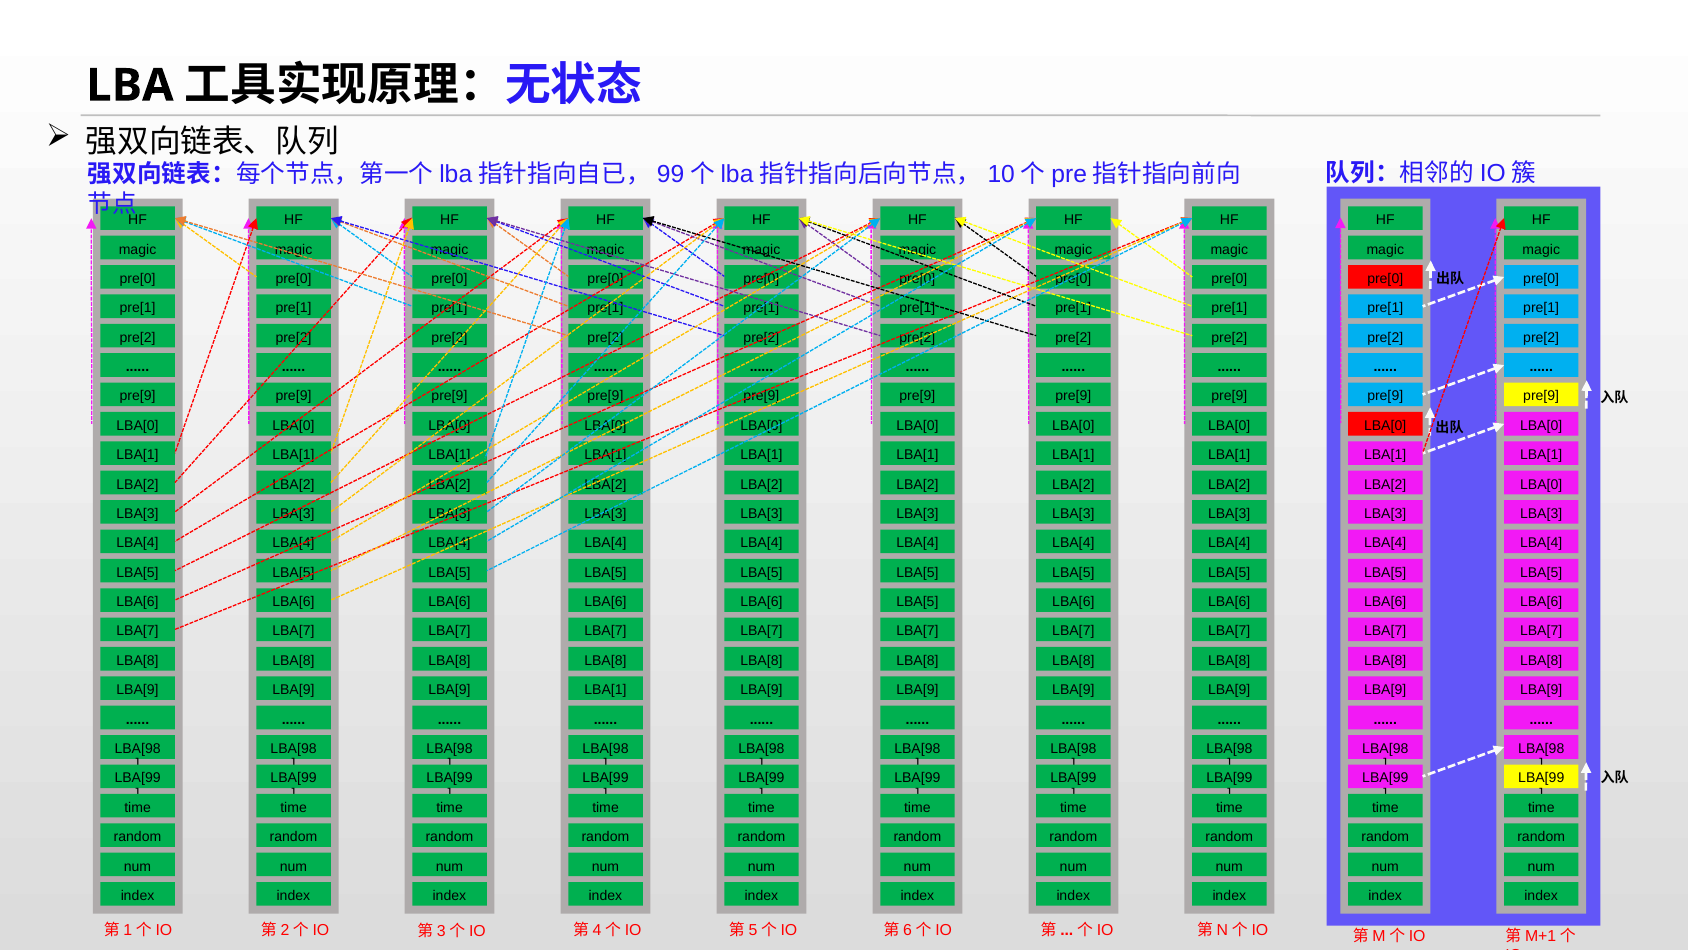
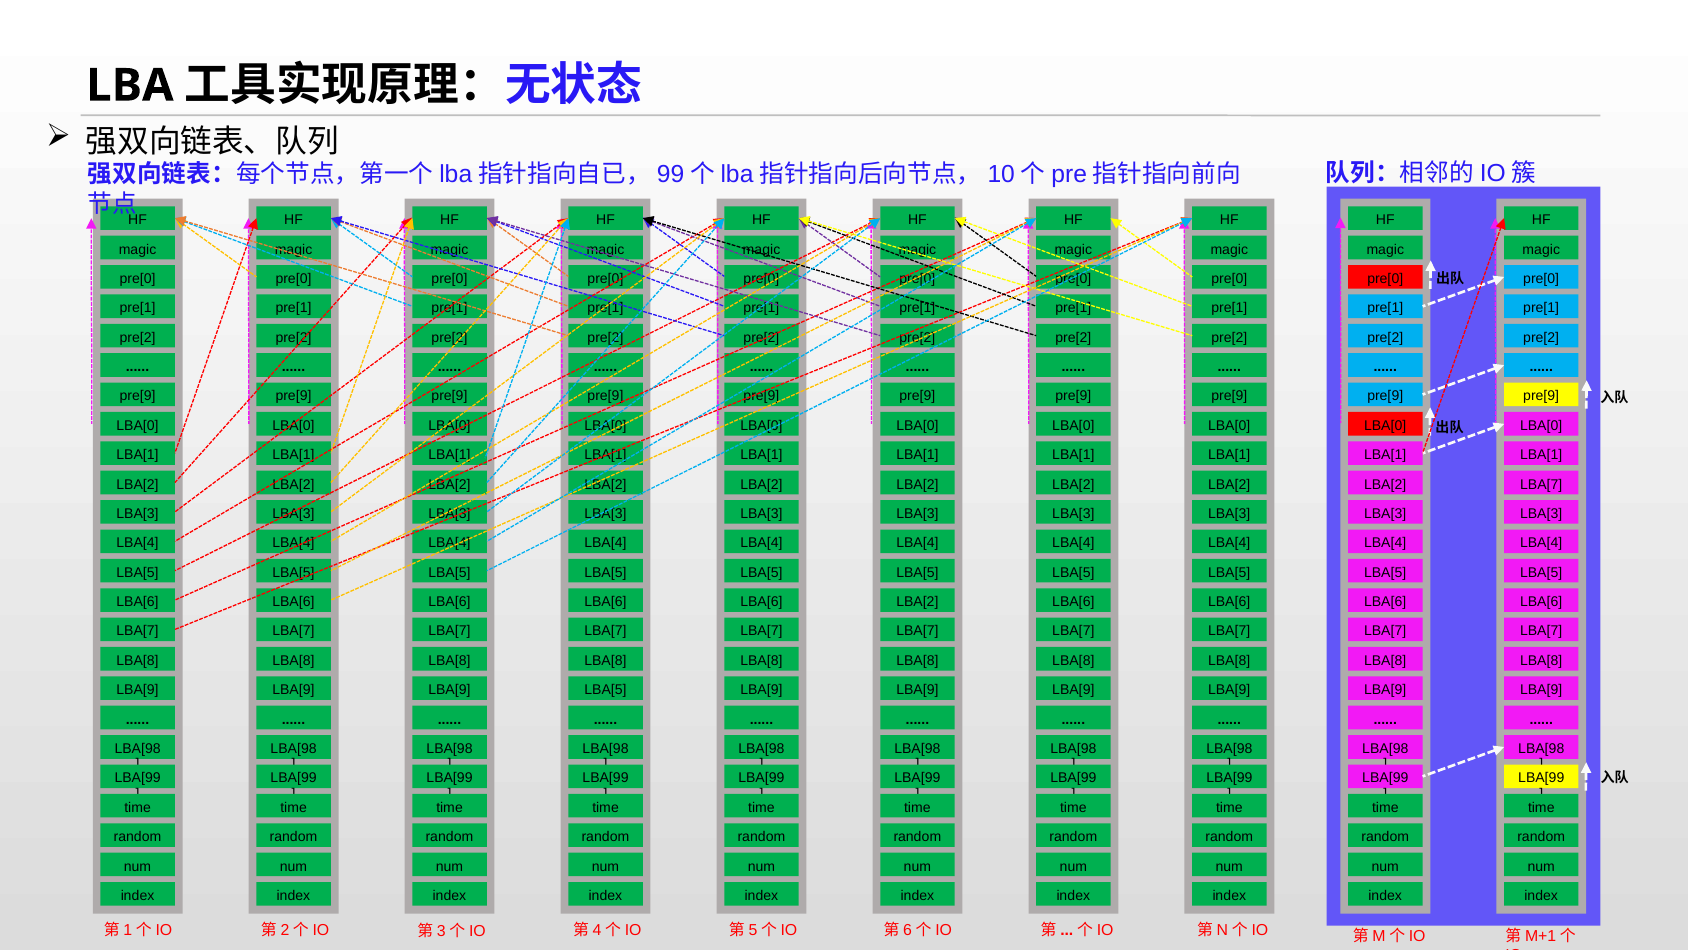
LBA[0: LBA[0 -> LBA[7 (1541, 484)
LBA[5: LBA[5 -> LBA[2 (917, 602)
LBA[1: LBA[1 -> LBA[5 (605, 690)
